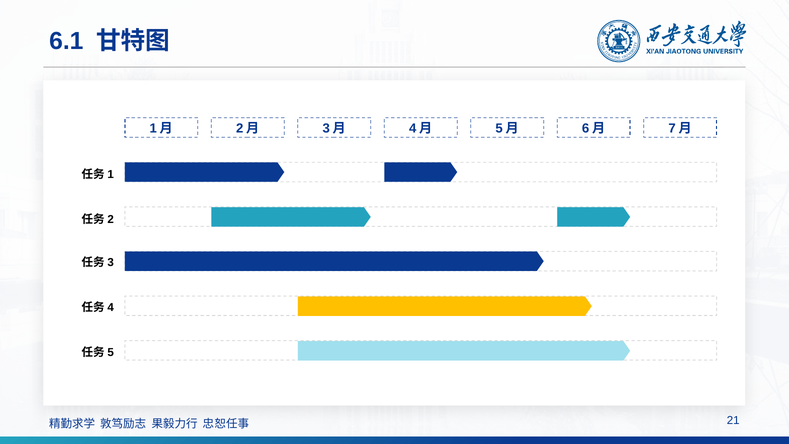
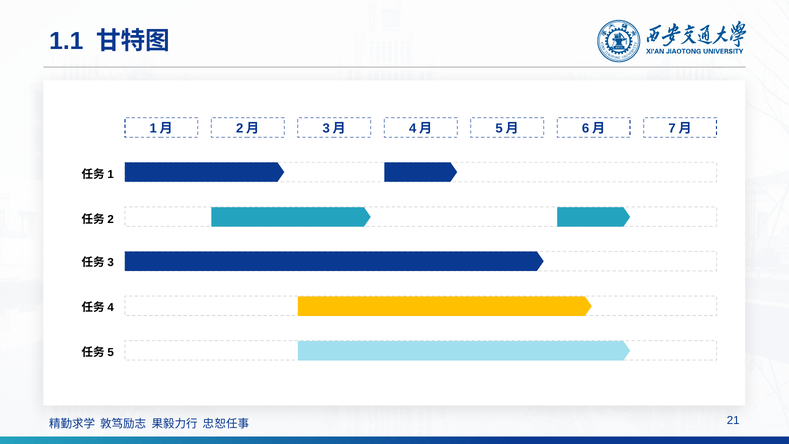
6.1: 6.1 -> 1.1 (66, 41)
